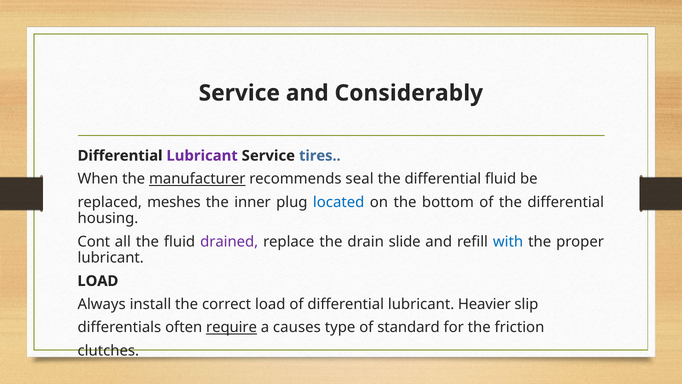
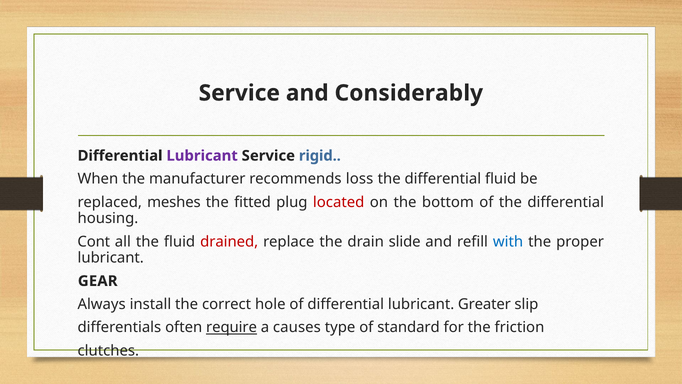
tires: tires -> rigid (320, 156)
manufacturer underline: present -> none (197, 179)
seal: seal -> loss (360, 179)
inner: inner -> fitted (253, 202)
located colour: blue -> red (339, 202)
drained colour: purple -> red (229, 241)
LOAD: LOAD -> GEAR (98, 281)
correct load: load -> hole (270, 304)
Heavier: Heavier -> Greater (484, 304)
